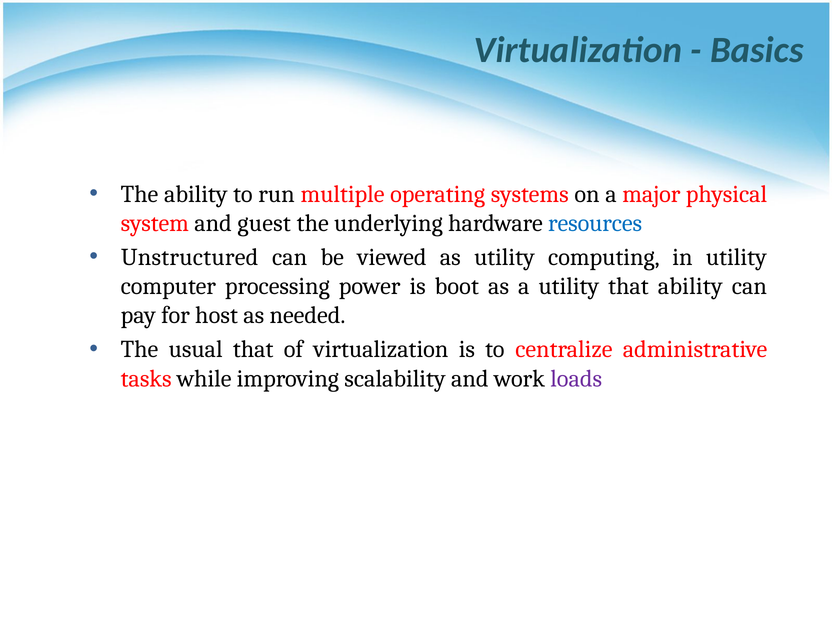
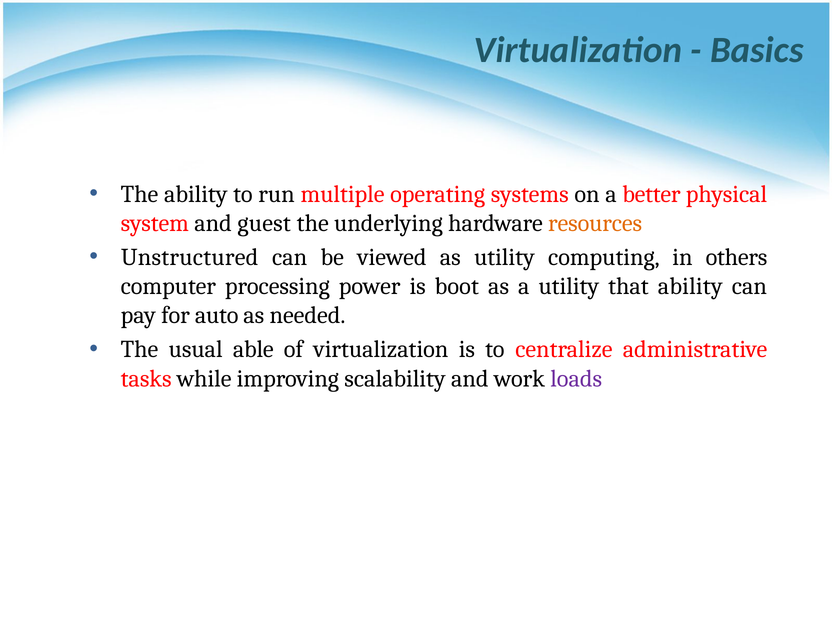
major: major -> better (651, 194)
resources colour: blue -> orange (595, 223)
in utility: utility -> others (736, 257)
host: host -> auto (217, 315)
usual that: that -> able (253, 349)
